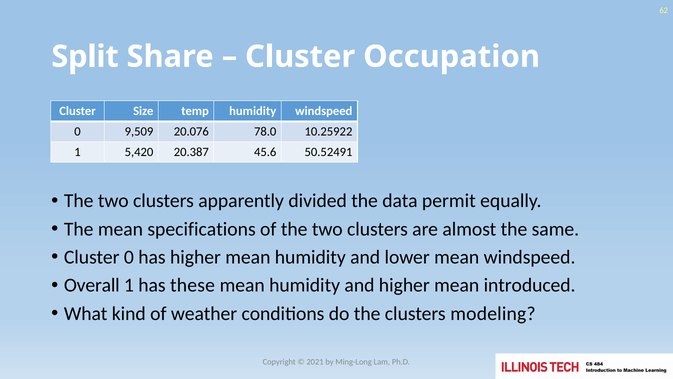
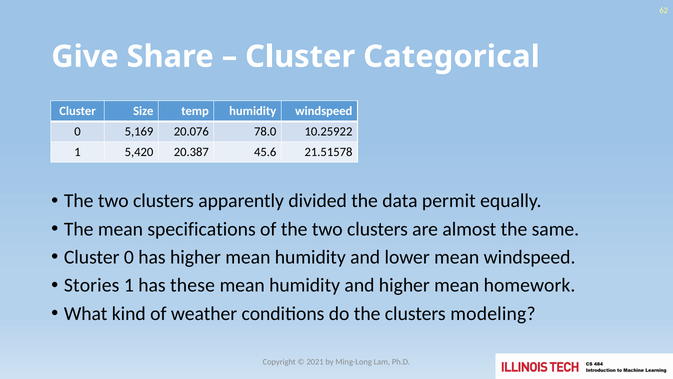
Split: Split -> Give (85, 57)
Occupation: Occupation -> Categorical (452, 57)
9,509: 9,509 -> 5,169 (139, 132)
50.52491: 50.52491 -> 21.51578 (328, 152)
Overall: Overall -> Stories (92, 285)
introduced: introduced -> homework (530, 285)
